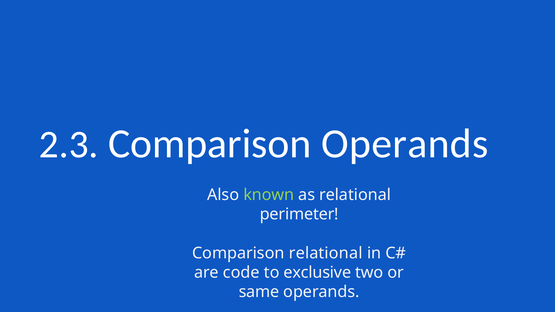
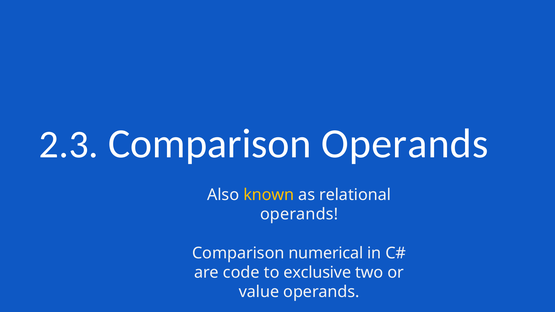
known colour: light green -> yellow (269, 195)
perimeter: perimeter -> operands (299, 214)
Comparison relational: relational -> numerical (326, 253)
same: same -> value (259, 292)
